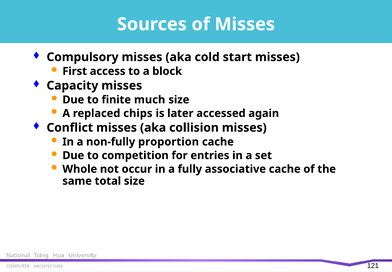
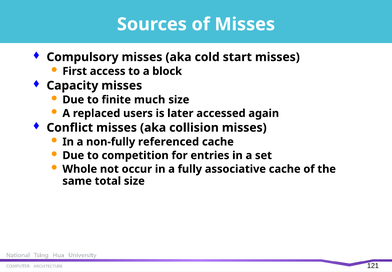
chips: chips -> users (138, 113)
proportion: proportion -> referenced (169, 142)
